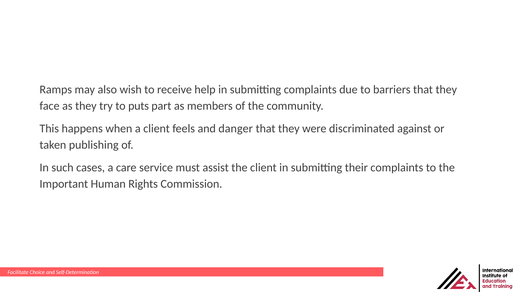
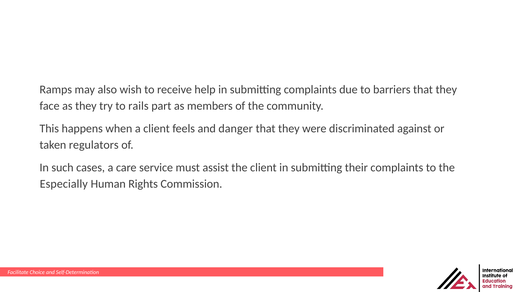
puts: puts -> rails (138, 106)
publishing: publishing -> regulators (94, 145)
Important: Important -> Especially (64, 184)
